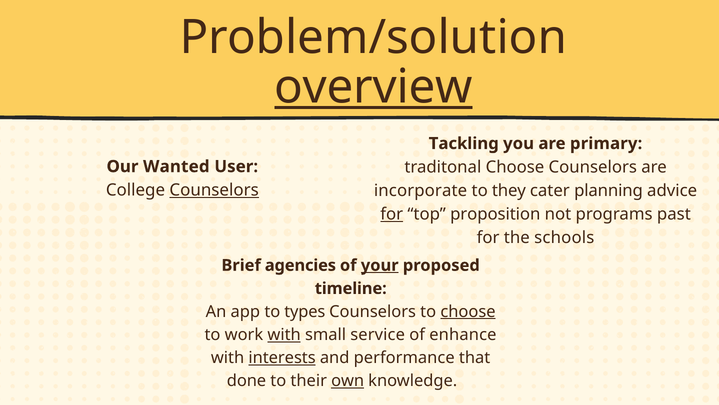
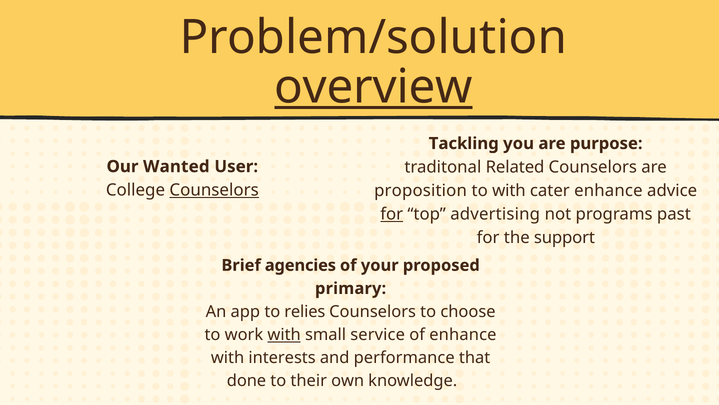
primary: primary -> purpose (606, 143)
traditonal Choose: Choose -> Related (515, 167)
incorporate: incorporate -> proposition (421, 190)
to they: they -> with (509, 190)
cater planning: planning -> enhance (608, 190)
proposition: proposition -> advertising (495, 214)
schools: schools -> support (564, 237)
your underline: present -> none (380, 265)
timeline: timeline -> primary (351, 288)
types: types -> relies (305, 311)
choose underline: present -> none (468, 311)
interests underline: present -> none (282, 357)
own underline: present -> none (348, 380)
